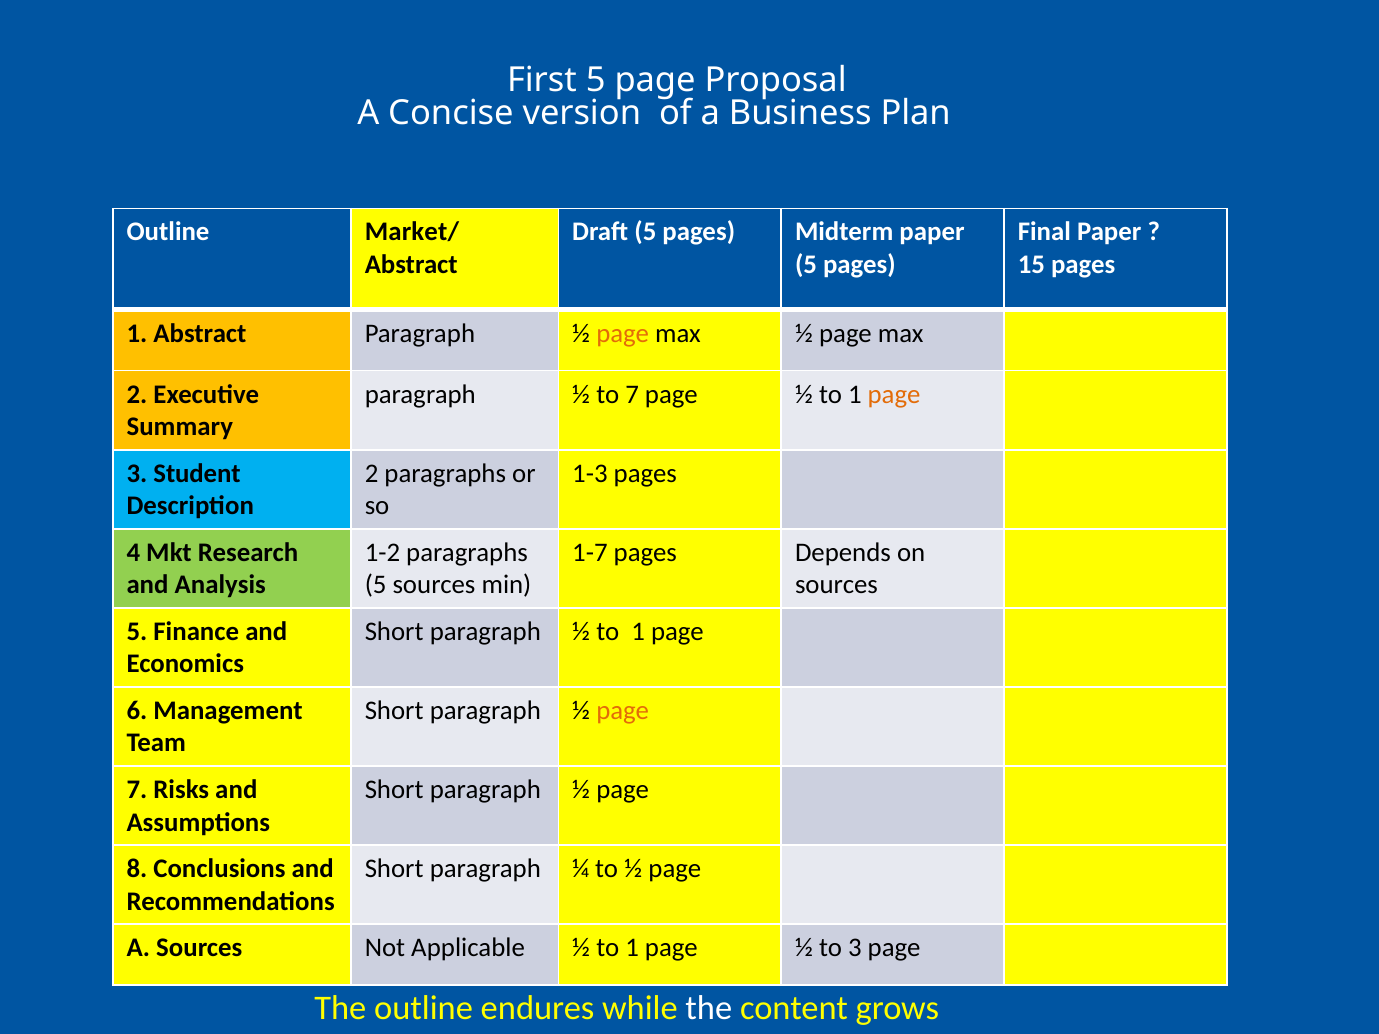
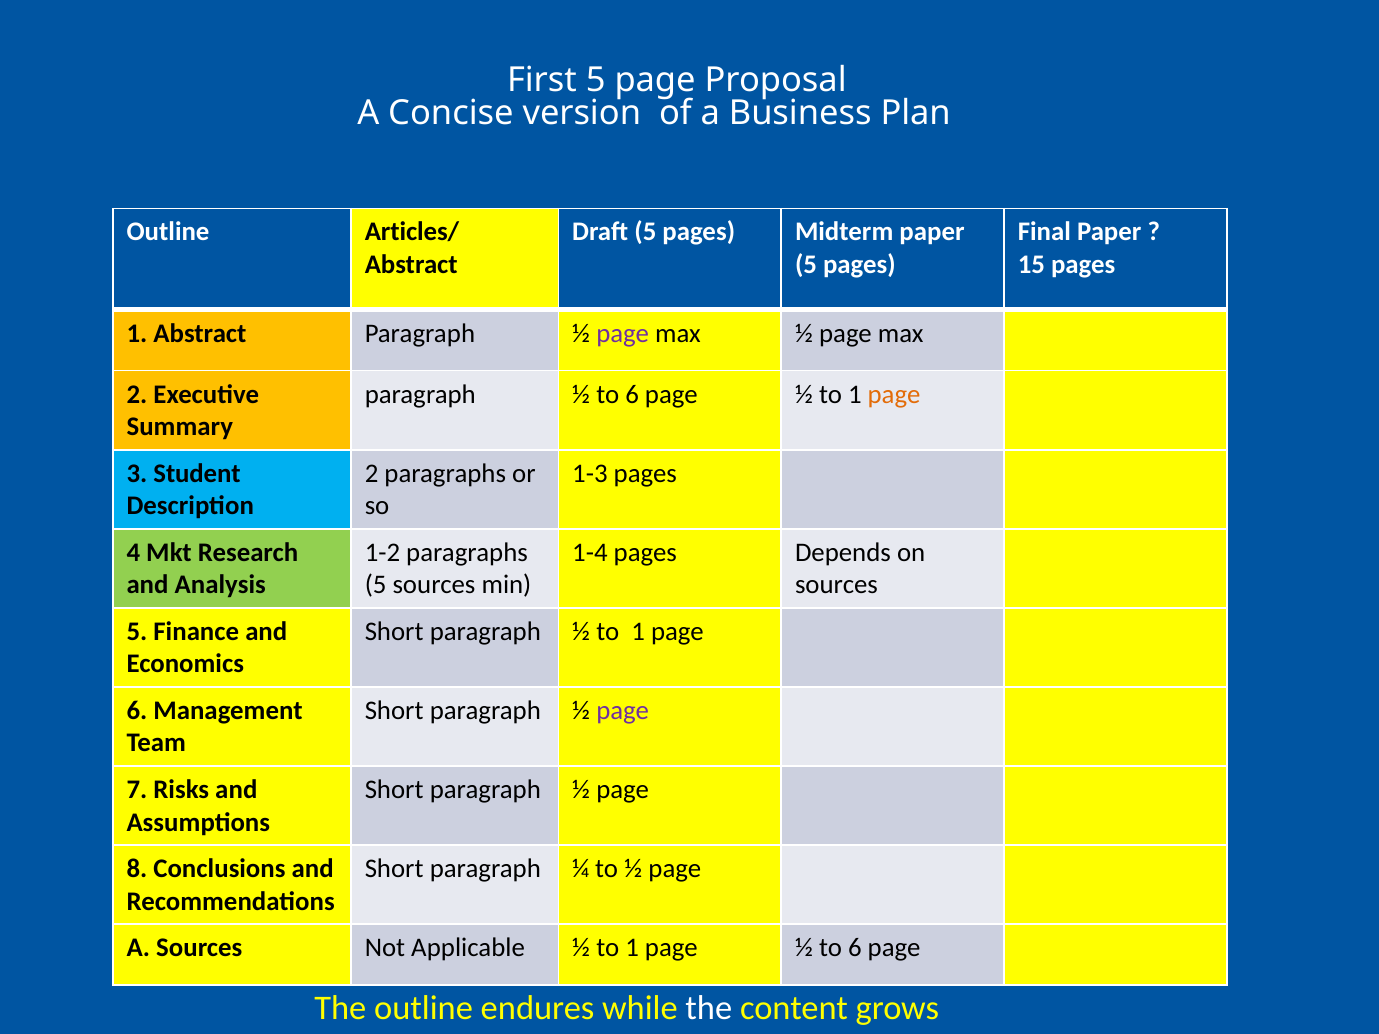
Market/: Market/ -> Articles/ (412, 232)
page colour: orange -> purple (623, 333)
paragraph ½ to 7: 7 -> 6 (632, 394)
1-7: 1-7 -> 1-4 (590, 552)
page colour: orange -> purple (623, 711)
page ½ to 3: 3 -> 6 (855, 948)
